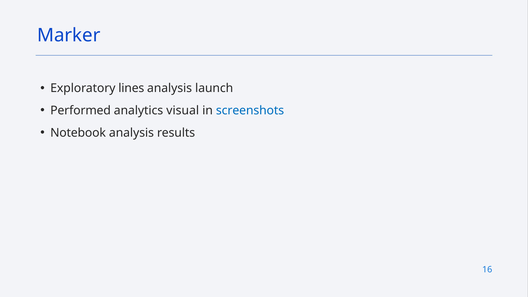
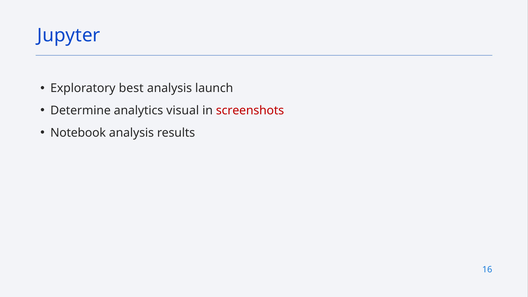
Marker: Marker -> Jupyter (69, 35)
lines: lines -> best (131, 88)
Performed: Performed -> Determine (81, 111)
screenshots colour: blue -> red (250, 111)
